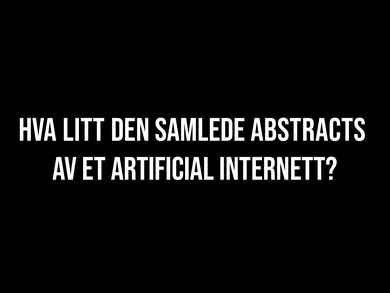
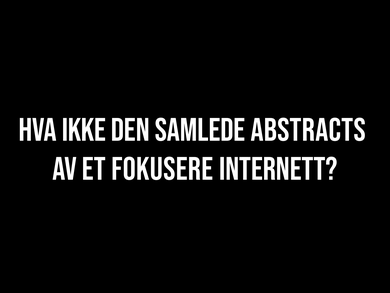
LITT: LITT -> IKKE (84, 130)
ARTIFICIAL: ARTIFICIAL -> FOKUSERE (162, 169)
